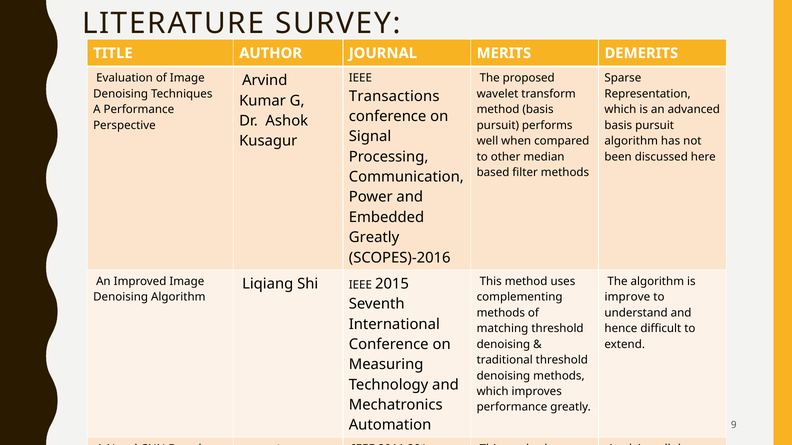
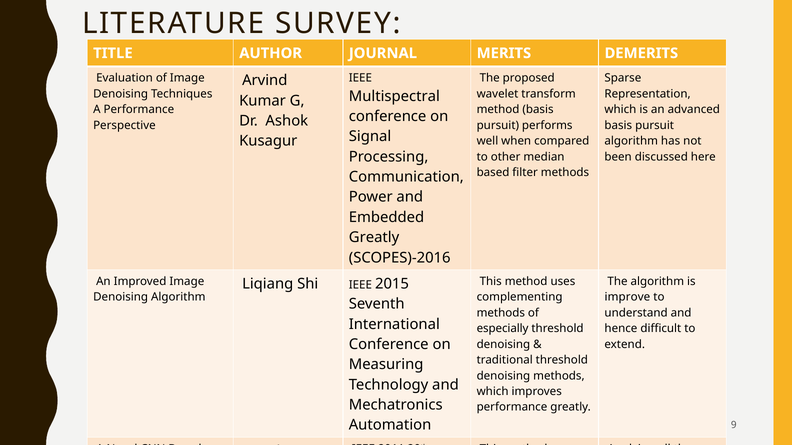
Transactions: Transactions -> Multispectral (394, 96)
matching: matching -> especially (503, 329)
